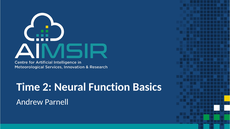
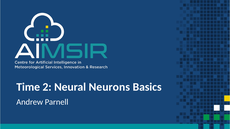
Function: Function -> Neurons (109, 87)
